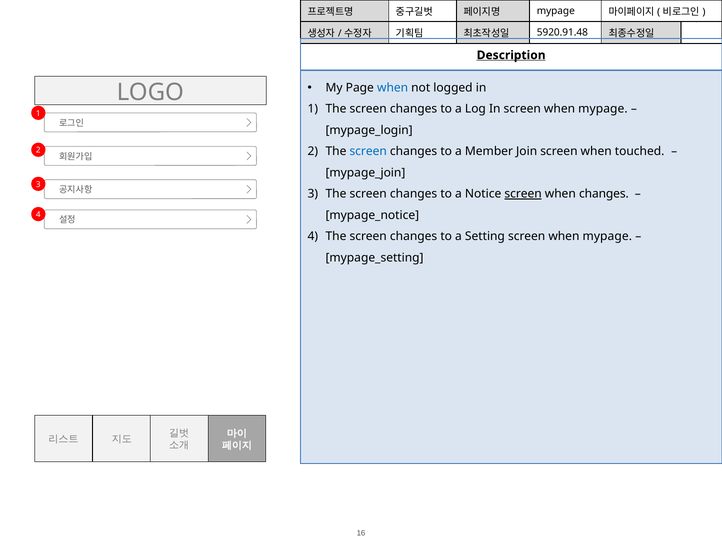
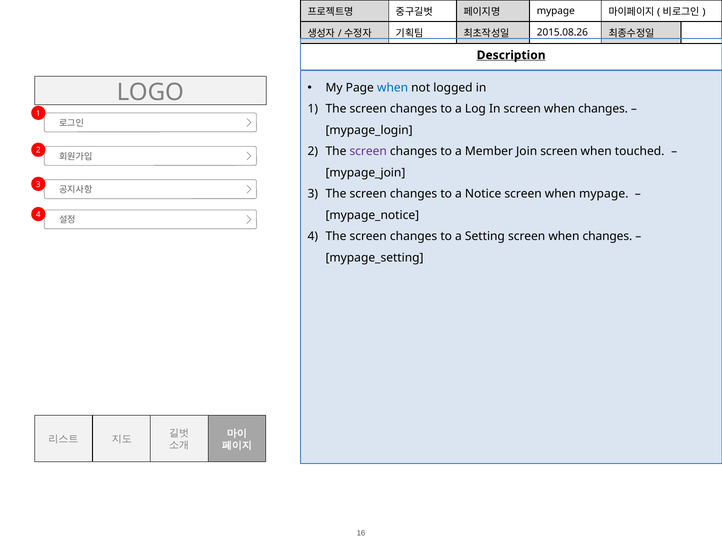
5920.91.48: 5920.91.48 -> 2015.08.26 (562, 33)
In screen when mypage: mypage -> changes (603, 109)
screen colour: blue -> purple (368, 152)
screen underline: present -> none (523, 194)
when changes: changes -> mypage (604, 194)
Setting screen when mypage: mypage -> changes (607, 237)
